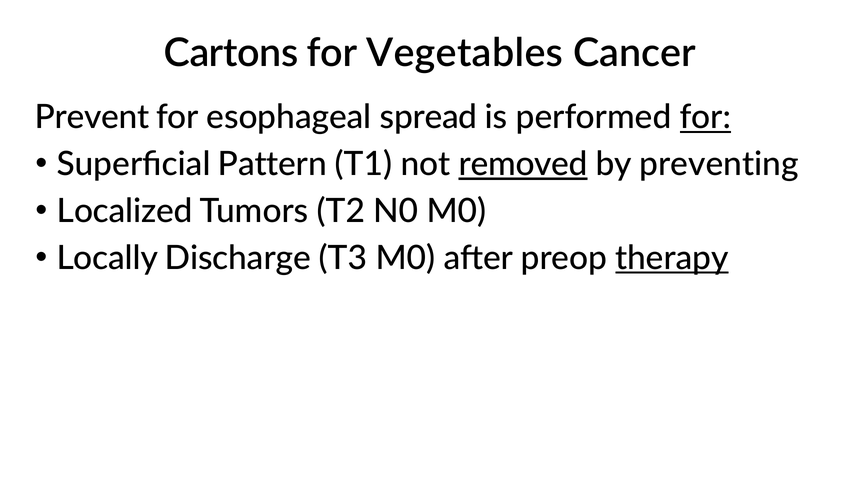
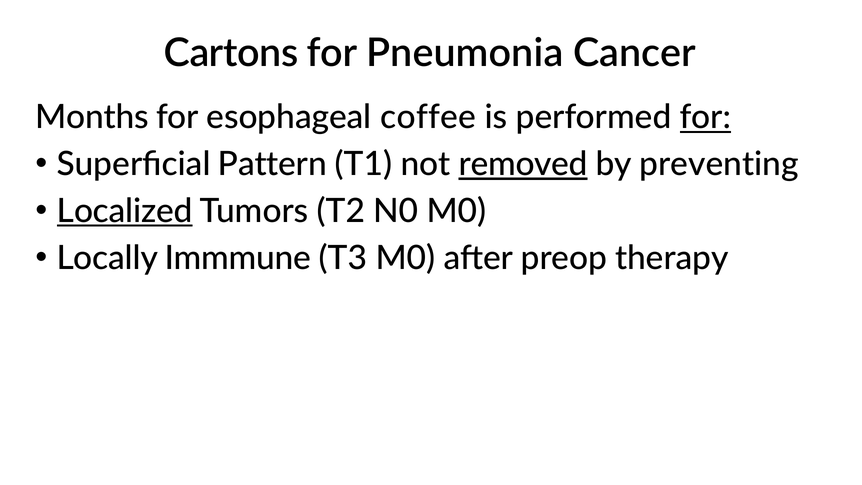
Vegetables: Vegetables -> Pneumonia (465, 53)
Prevent: Prevent -> Months (92, 117)
spread: spread -> coffee (428, 117)
Localized underline: none -> present (125, 211)
Discharge: Discharge -> Immmune (238, 258)
therapy underline: present -> none (672, 258)
